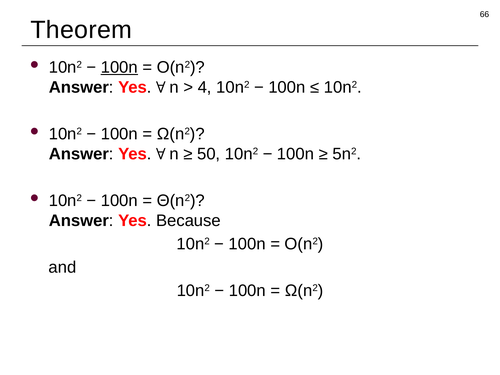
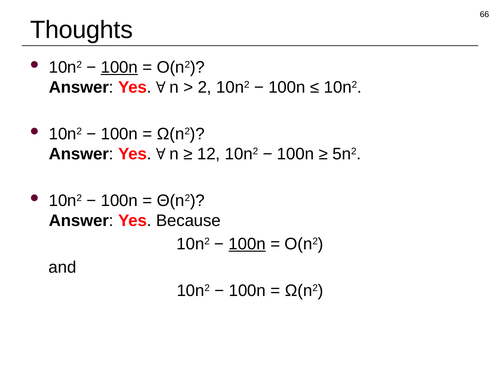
Theorem: Theorem -> Thoughts (81, 30)
4: 4 -> 2 (205, 87)
50: 50 -> 12 (209, 154)
100n underline: none -> present (247, 244)
